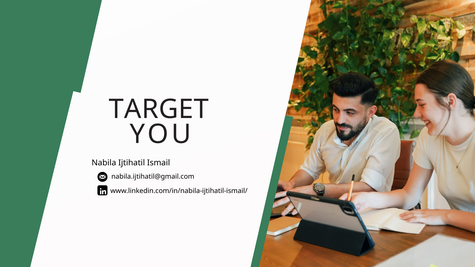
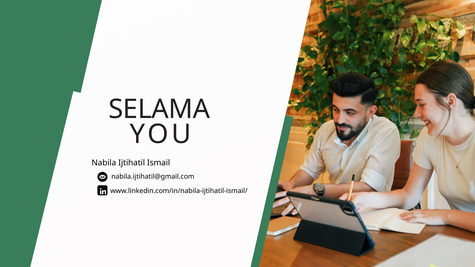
TARGET: TARGET -> SELAMA (159, 109)
